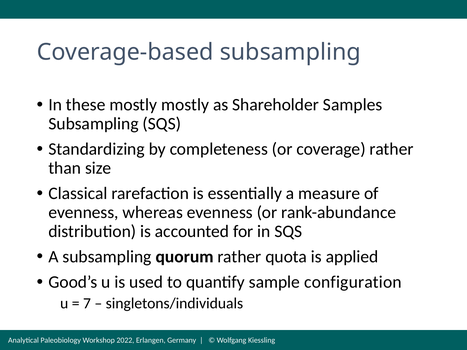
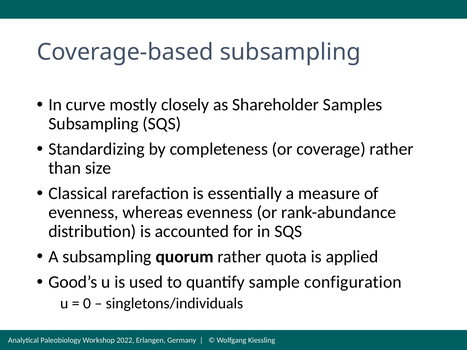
these: these -> curve (86, 105)
mostly mostly: mostly -> closely (185, 105)
7: 7 -> 0 (87, 304)
